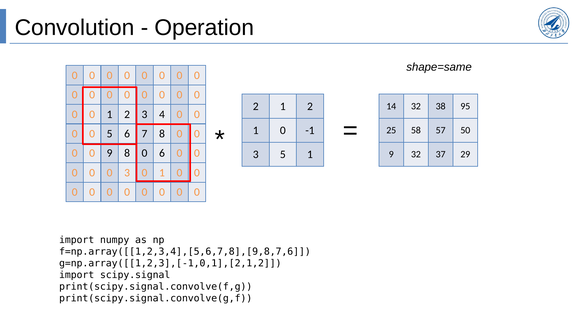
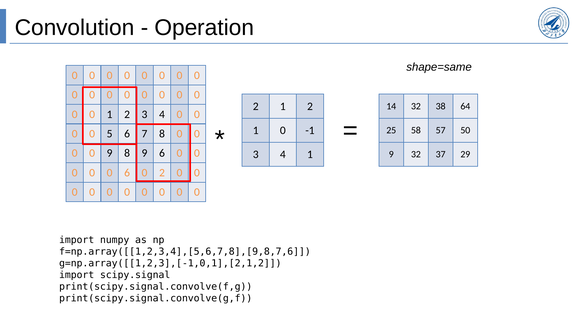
95: 95 -> 64 (465, 106)
9 8 0: 0 -> 9 (145, 153)
5: 5 -> 4 (283, 155)
0 3: 3 -> 6 (127, 173)
1: 1 -> 2 (162, 173)
